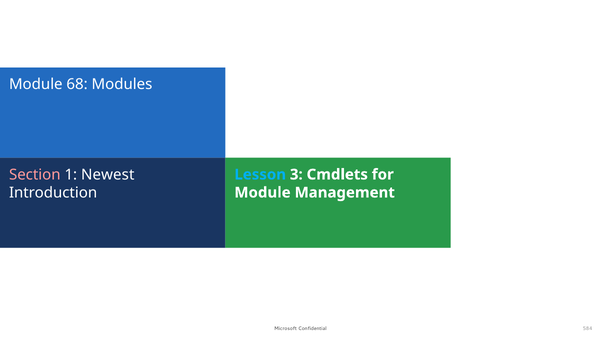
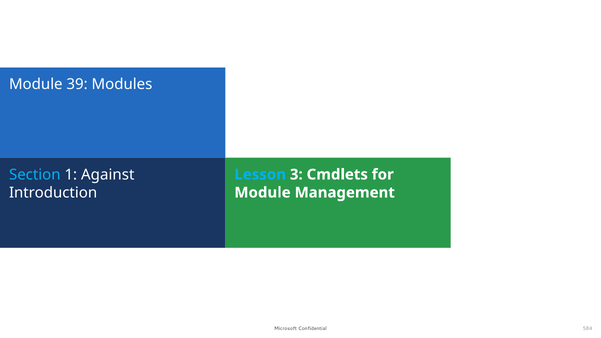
68: 68 -> 39 (77, 84)
Section colour: pink -> light blue (35, 175)
Newest: Newest -> Against (108, 175)
